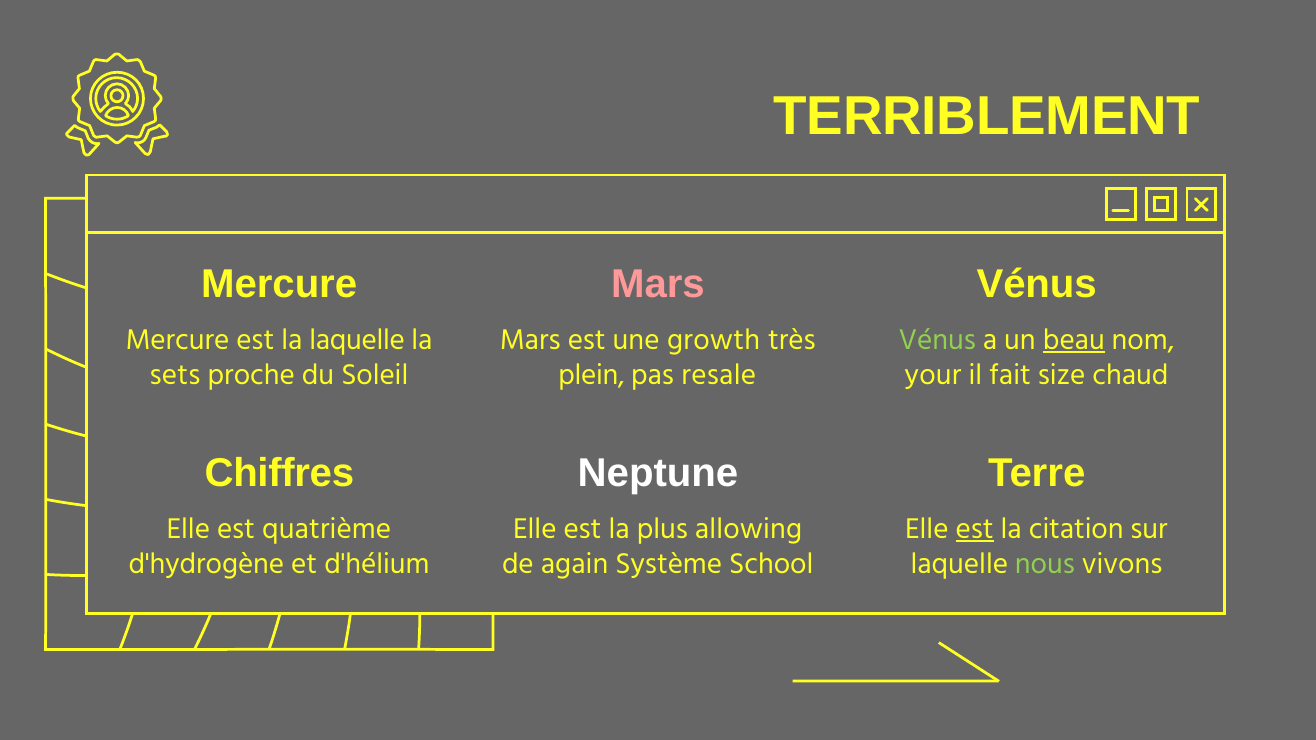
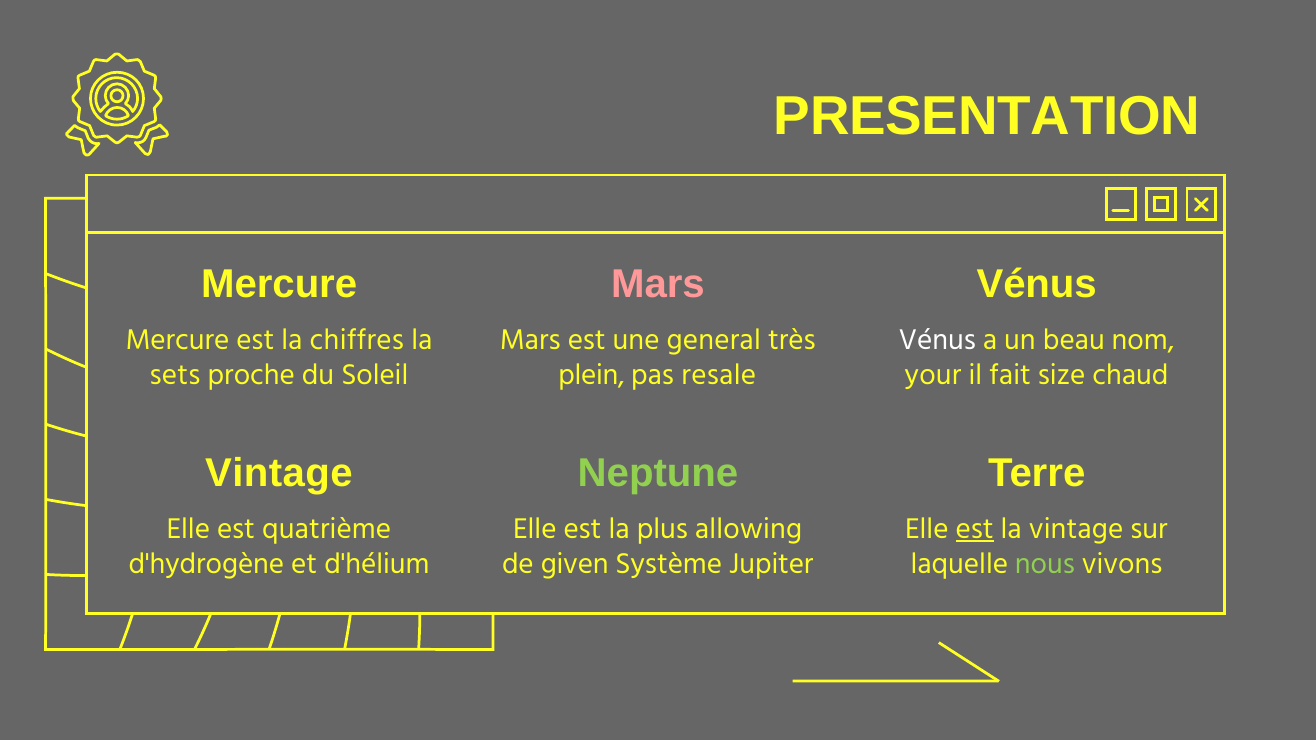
TERRIBLEMENT: TERRIBLEMENT -> PRESENTATION (987, 117)
la laquelle: laquelle -> chiffres (357, 340)
growth: growth -> general (714, 340)
Vénus colour: light green -> white (937, 340)
beau underline: present -> none (1074, 340)
Chiffres: Chiffres -> Vintage (279, 473)
Neptune colour: white -> light green (658, 473)
la citation: citation -> vintage (1076, 529)
again: again -> given (575, 564)
School: School -> Jupiter (771, 564)
